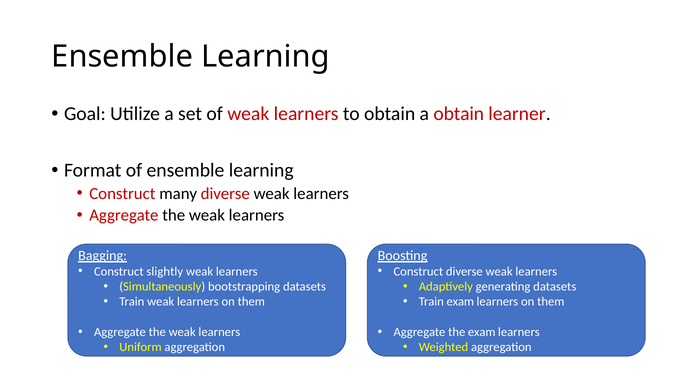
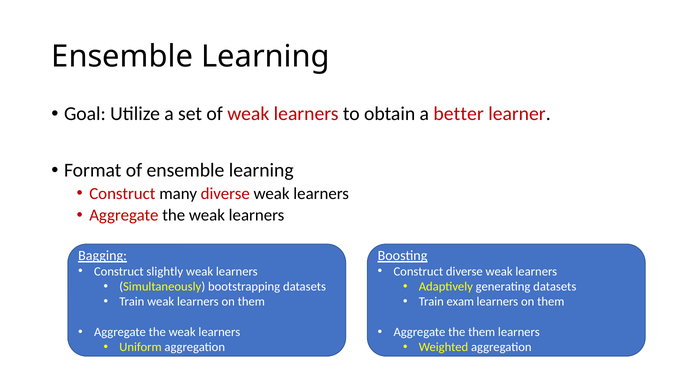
a obtain: obtain -> better (459, 114)
the exam: exam -> them (482, 332)
